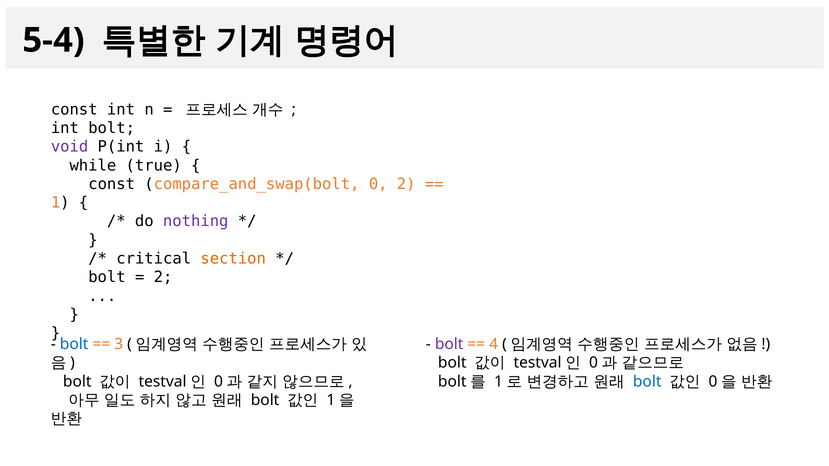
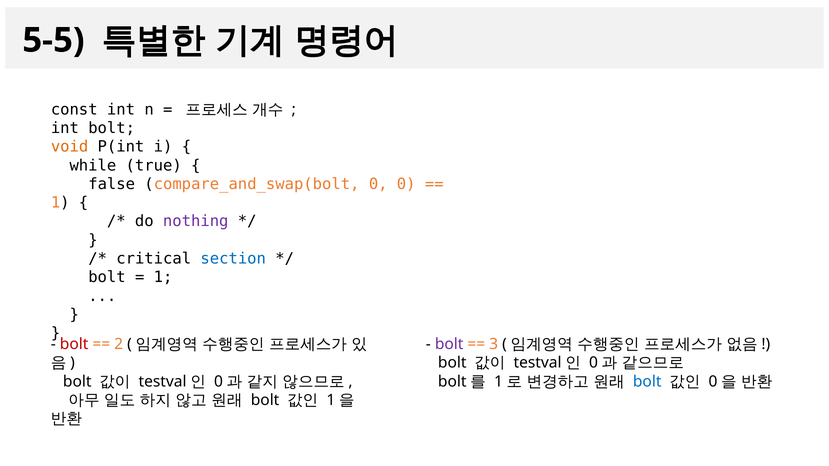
5-4: 5-4 -> 5-5 (54, 40)
void colour: purple -> orange (70, 147)
const: const -> false (112, 184)
0 2: 2 -> 0 (406, 184)
section colour: orange -> blue (233, 259)
2: 2 -> 1 (163, 277)
bolt colour: blue -> red (74, 344)
3: 3 -> 2 (119, 344)
4: 4 -> 3 (494, 344)
